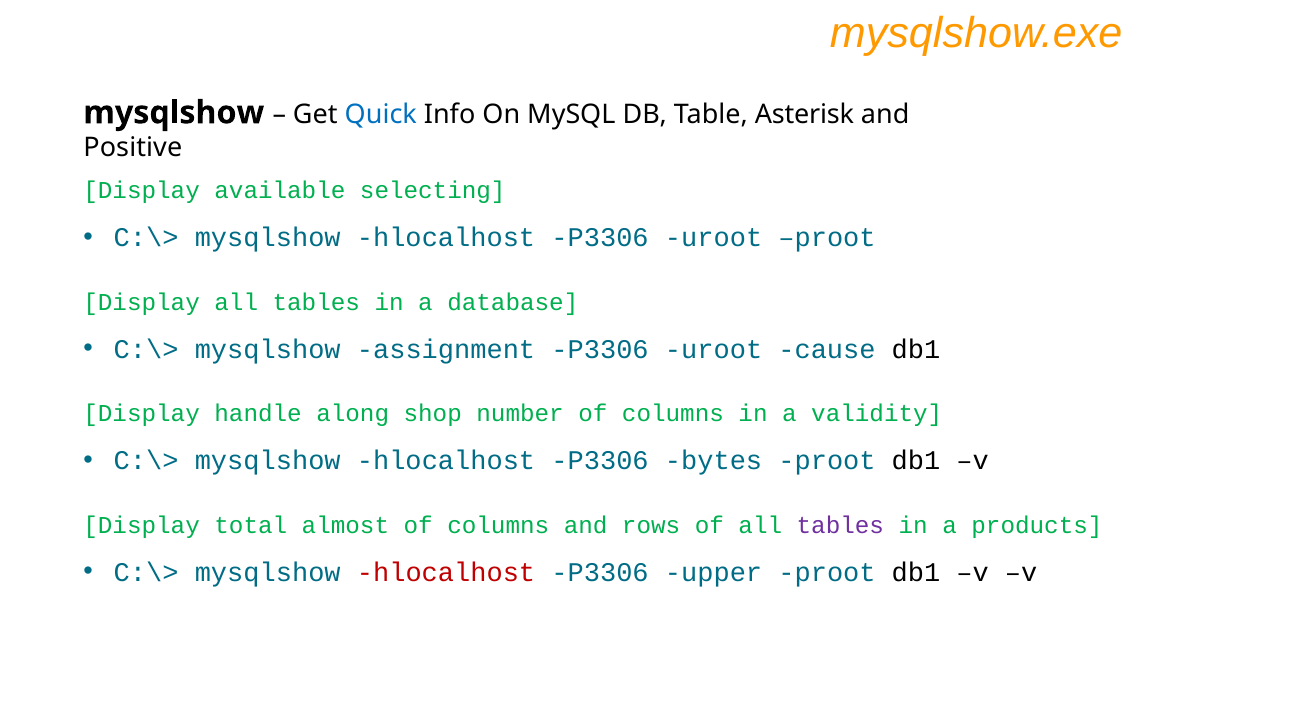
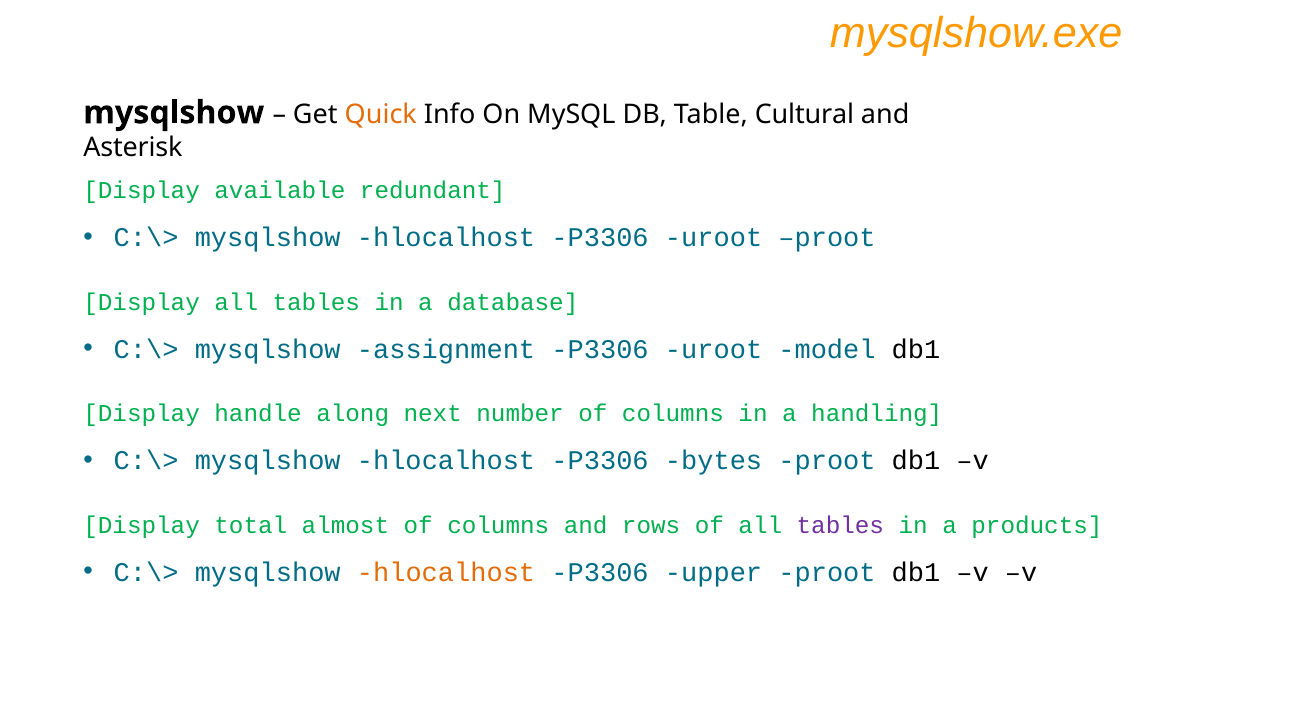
Quick colour: blue -> orange (381, 114)
Asterisk: Asterisk -> Cultural (804, 114)
Positive: Positive -> Asterisk (133, 148)
selecting: selecting -> redundant (433, 191)
cause: cause -> model (827, 349)
shop: shop -> next (433, 414)
validity: validity -> handling (877, 414)
hlocalhost colour: red -> orange (446, 572)
